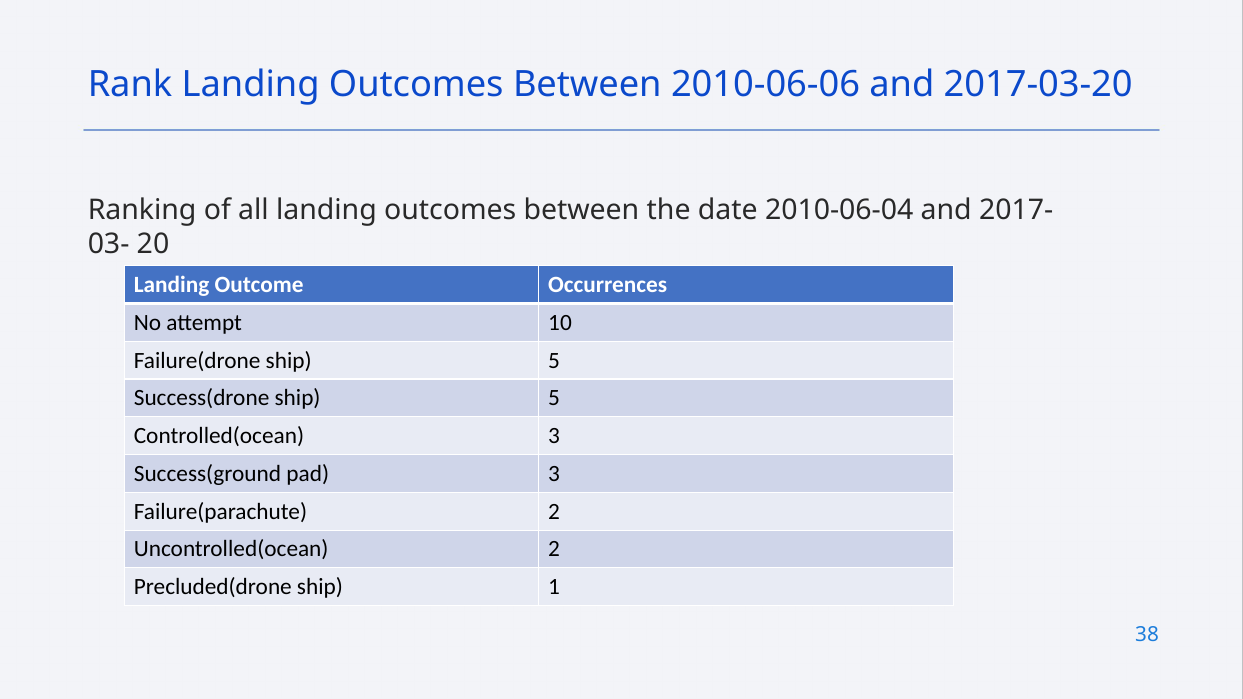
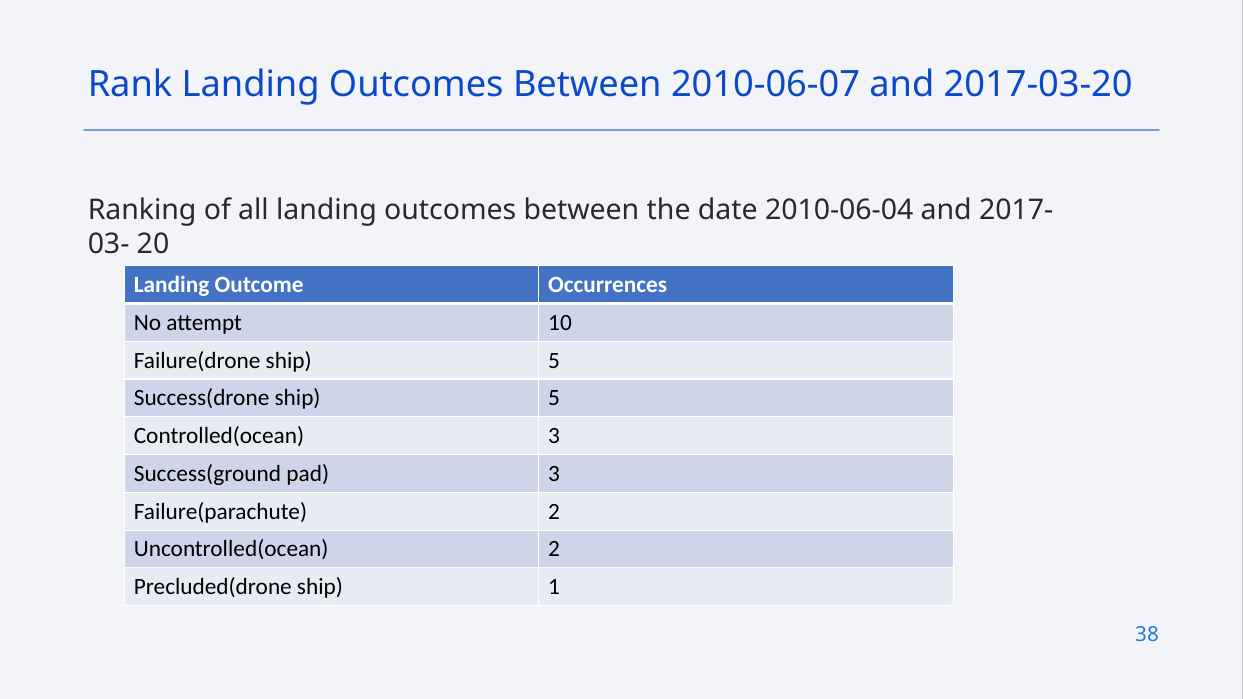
2010-06-06: 2010-06-06 -> 2010-06-07 (766, 84)
